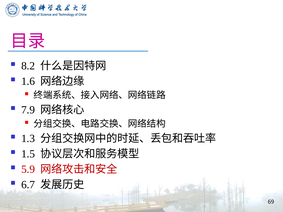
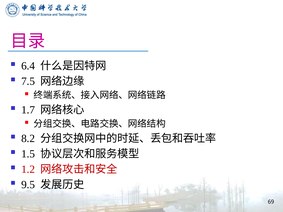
8.2: 8.2 -> 6.4 (28, 66)
1.6: 1.6 -> 7.5 (28, 81)
7.9: 7.9 -> 1.7 (28, 110)
1.3: 1.3 -> 8.2 (28, 139)
5.9: 5.9 -> 1.2 (28, 169)
6.7: 6.7 -> 9.5 (28, 185)
